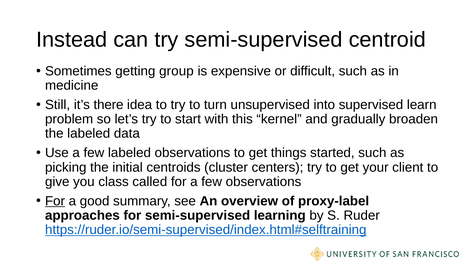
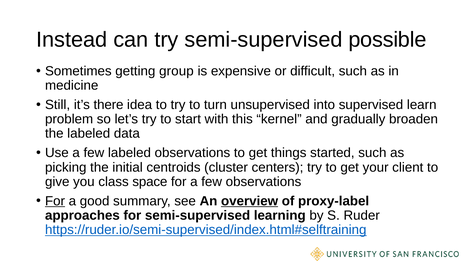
centroid: centroid -> possible (387, 40)
called: called -> space (150, 182)
overview underline: none -> present (250, 201)
